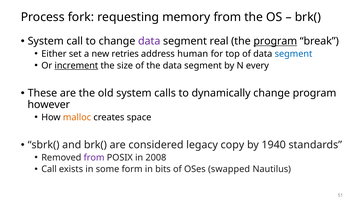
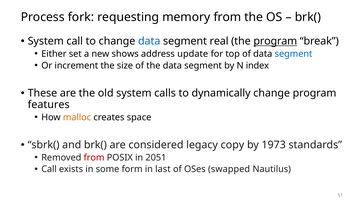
data colour: purple -> blue (149, 41)
retries: retries -> shows (125, 54)
human: human -> update (193, 54)
increment underline: present -> none (76, 65)
every: every -> index (257, 65)
however: however -> features (49, 105)
1940: 1940 -> 1973 (274, 145)
from colour: purple -> red (94, 157)
2008: 2008 -> 2051 (156, 157)
bits: bits -> last (163, 169)
